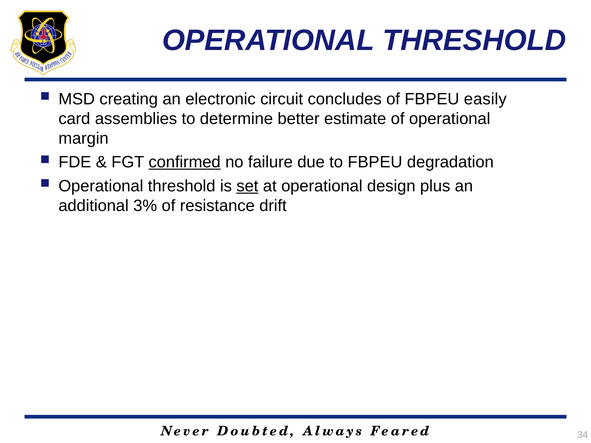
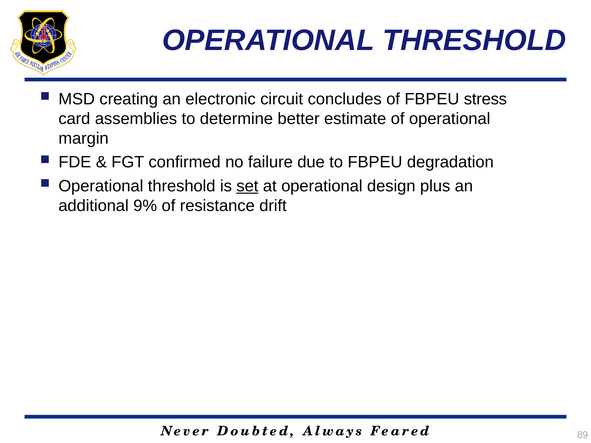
easily: easily -> stress (485, 99)
confirmed underline: present -> none (185, 162)
3%: 3% -> 9% (145, 206)
34: 34 -> 89 (583, 435)
